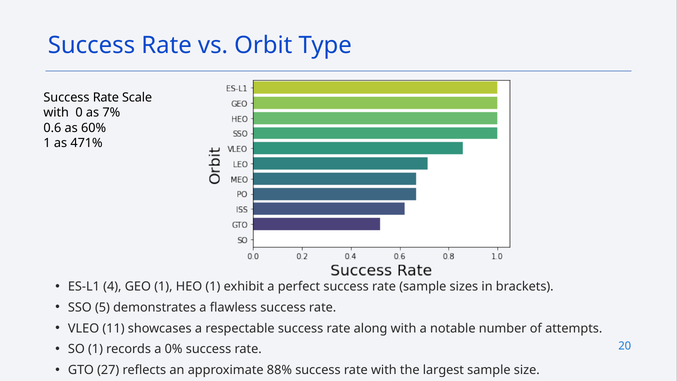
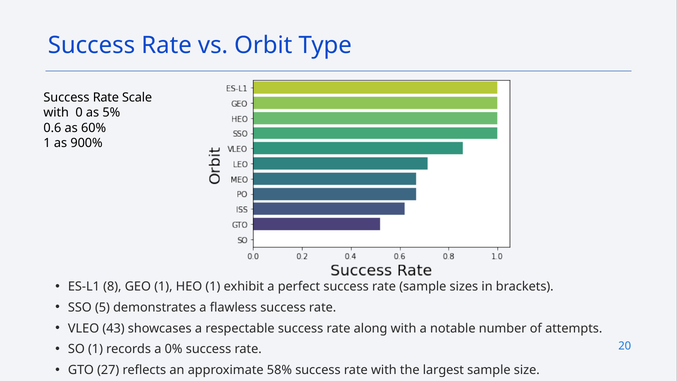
7%: 7% -> 5% (111, 113)
471%: 471% -> 900% (87, 143)
4: 4 -> 8 (112, 286)
11: 11 -> 43 (114, 328)
88%: 88% -> 58% (279, 370)
